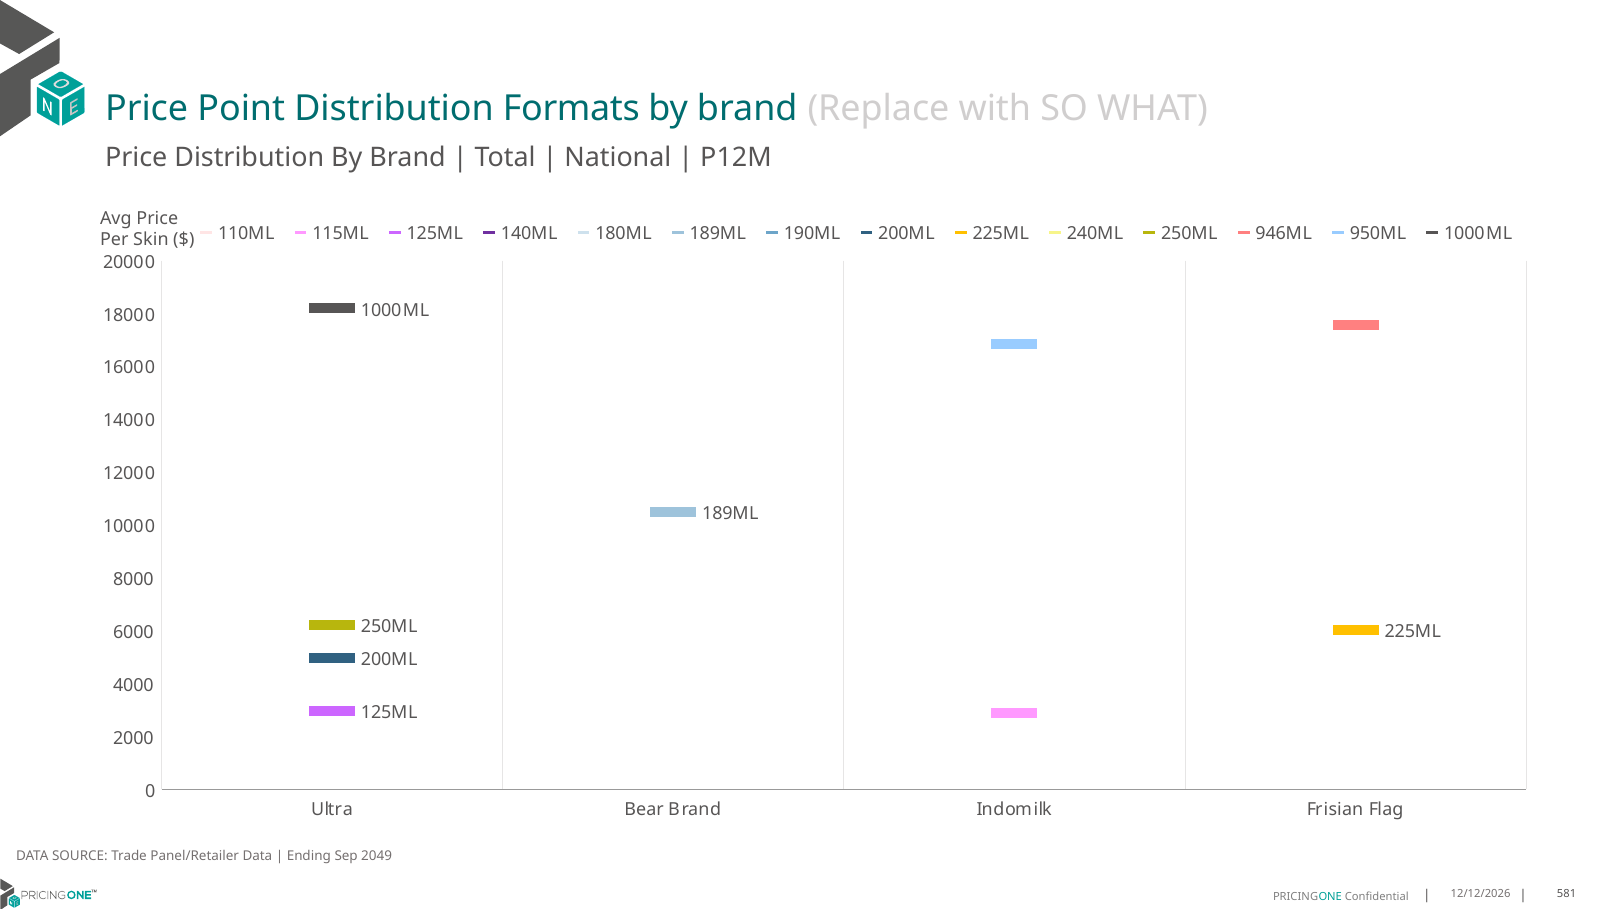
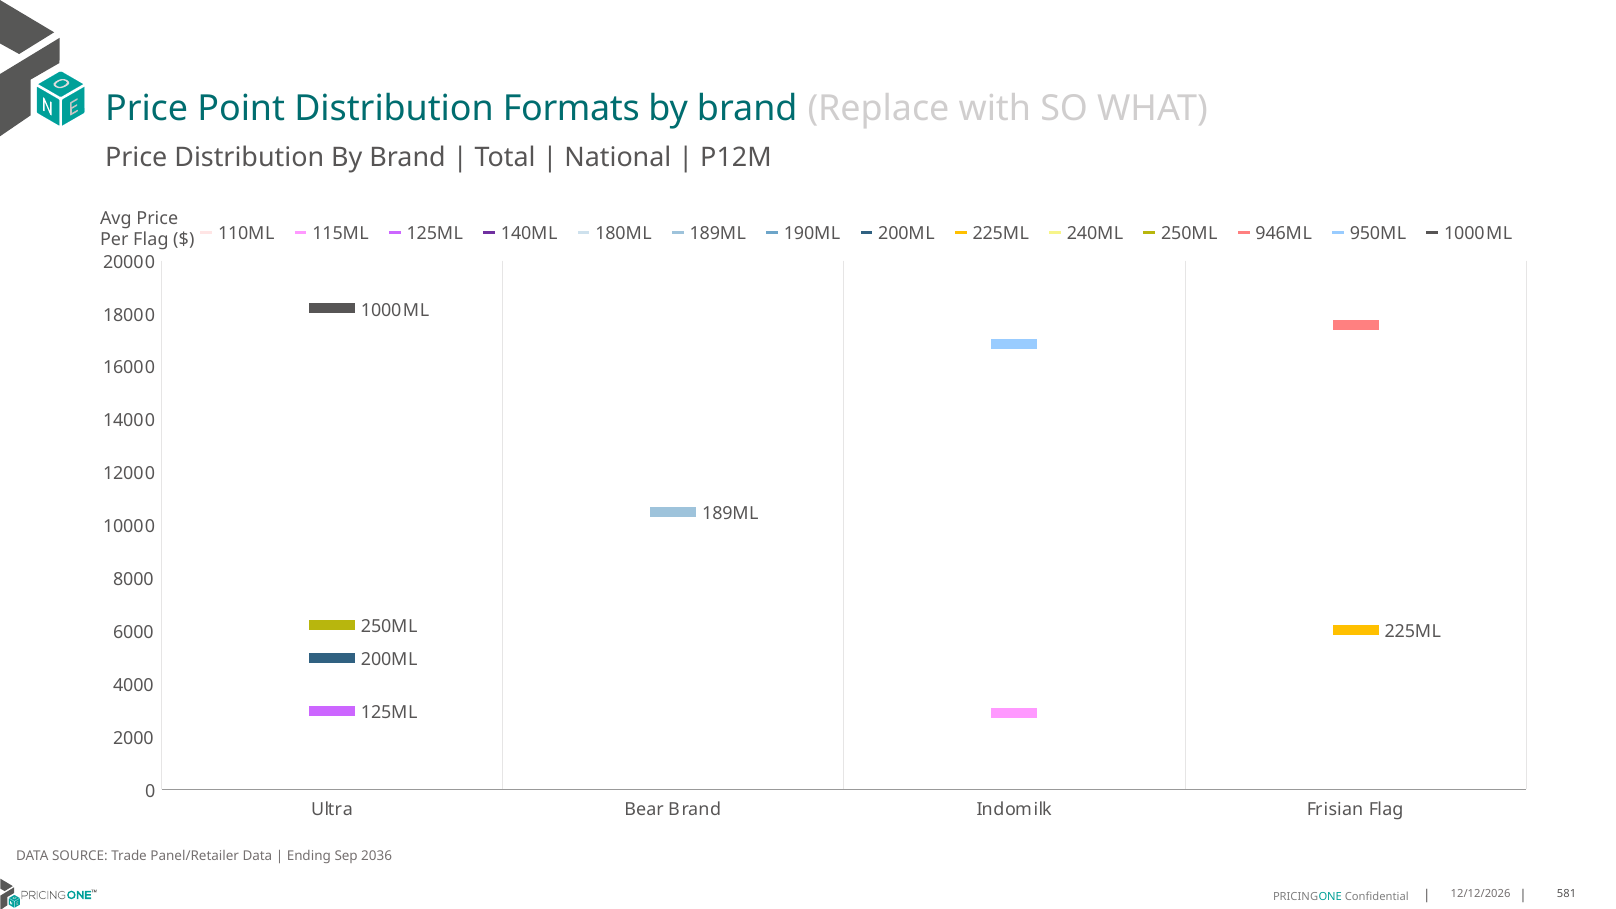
Per Skin: Skin -> Flag (151, 240)
2049: 2049 -> 2036 (377, 856)
